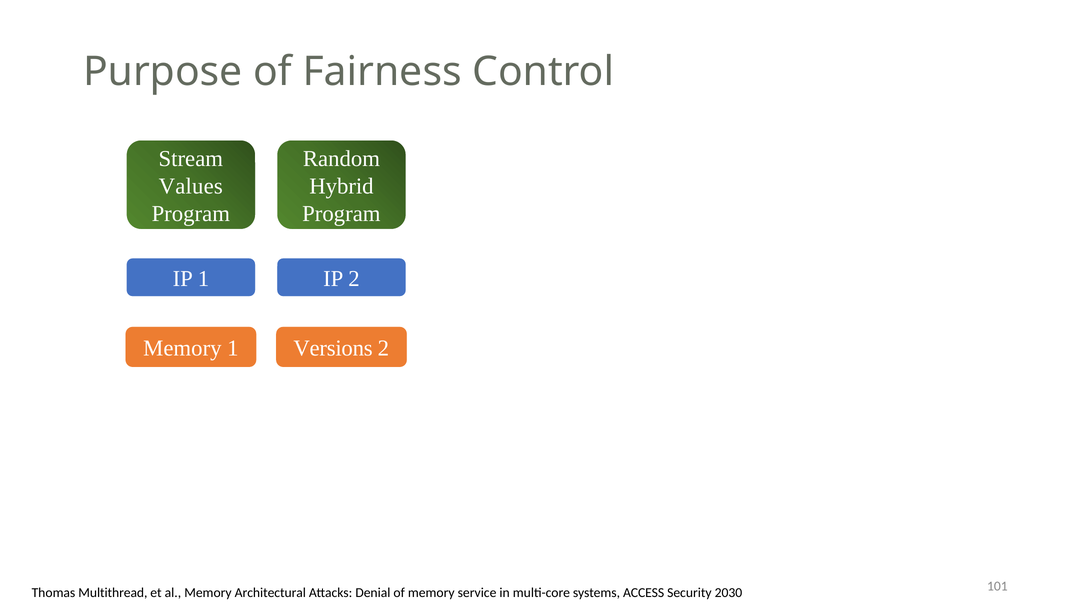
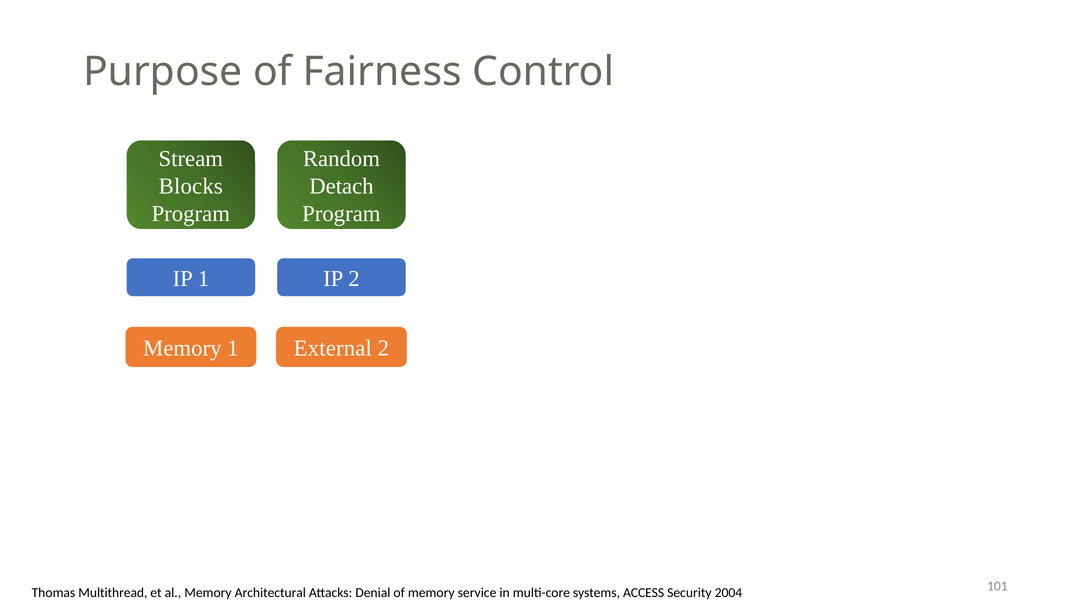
Values: Values -> Blocks (191, 186)
Hybrid: Hybrid -> Detach (341, 186)
Versions: Versions -> External (333, 348)
2030: 2030 -> 2004 (728, 592)
